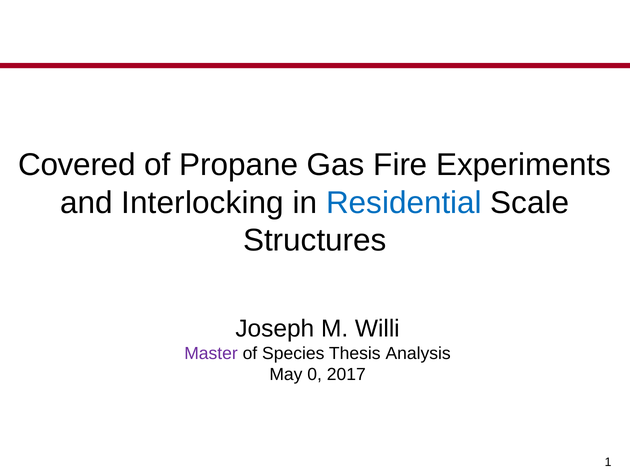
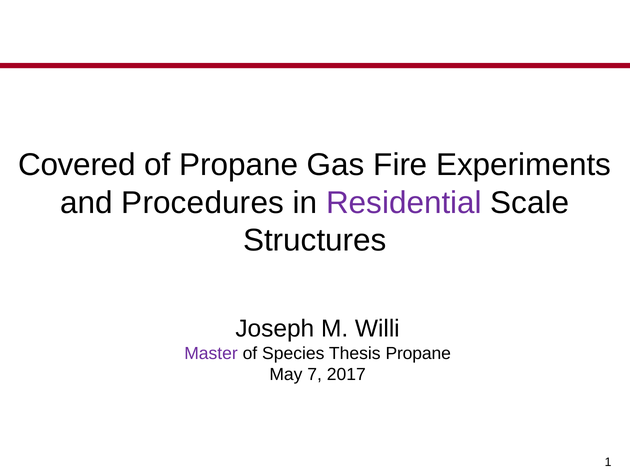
Interlocking: Interlocking -> Procedures (203, 203)
Residential colour: blue -> purple (404, 203)
Thesis Analysis: Analysis -> Propane (418, 354)
0: 0 -> 7 (315, 375)
